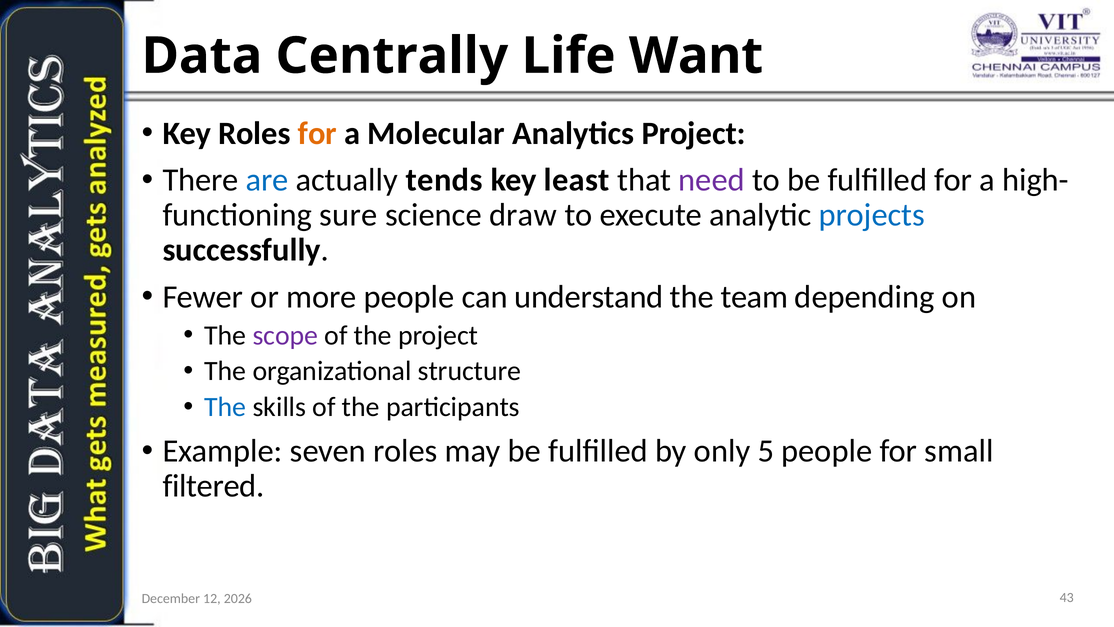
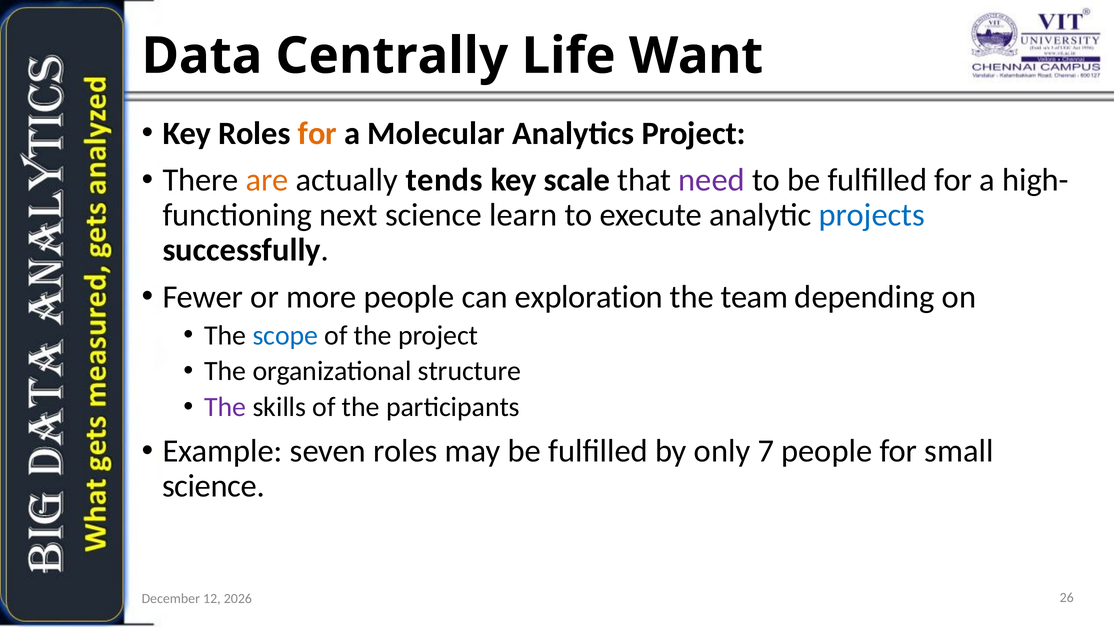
are colour: blue -> orange (267, 180)
least: least -> scale (577, 180)
sure: sure -> next (348, 215)
draw: draw -> learn (523, 215)
understand: understand -> exploration (589, 297)
scope colour: purple -> blue (285, 335)
The colour: blue -> purple (225, 407)
5: 5 -> 7 (766, 451)
filtered: filtered -> science (213, 486)
43: 43 -> 26 (1067, 598)
